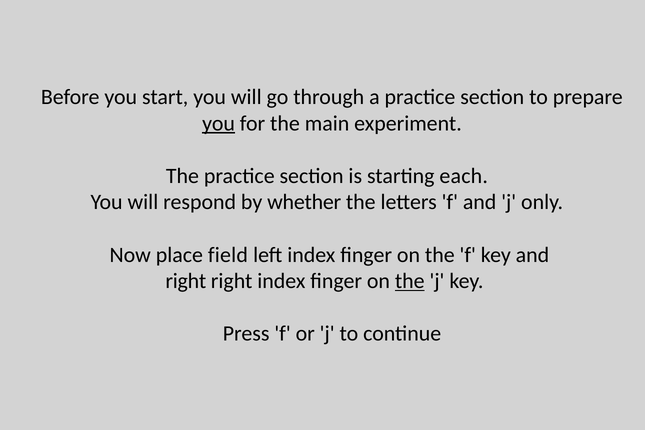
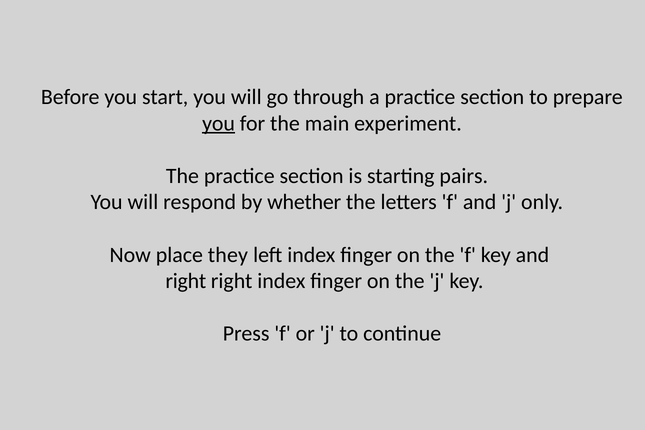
each: each -> pairs (464, 176)
field: field -> they (228, 255)
the underline: present -> none (410, 281)
